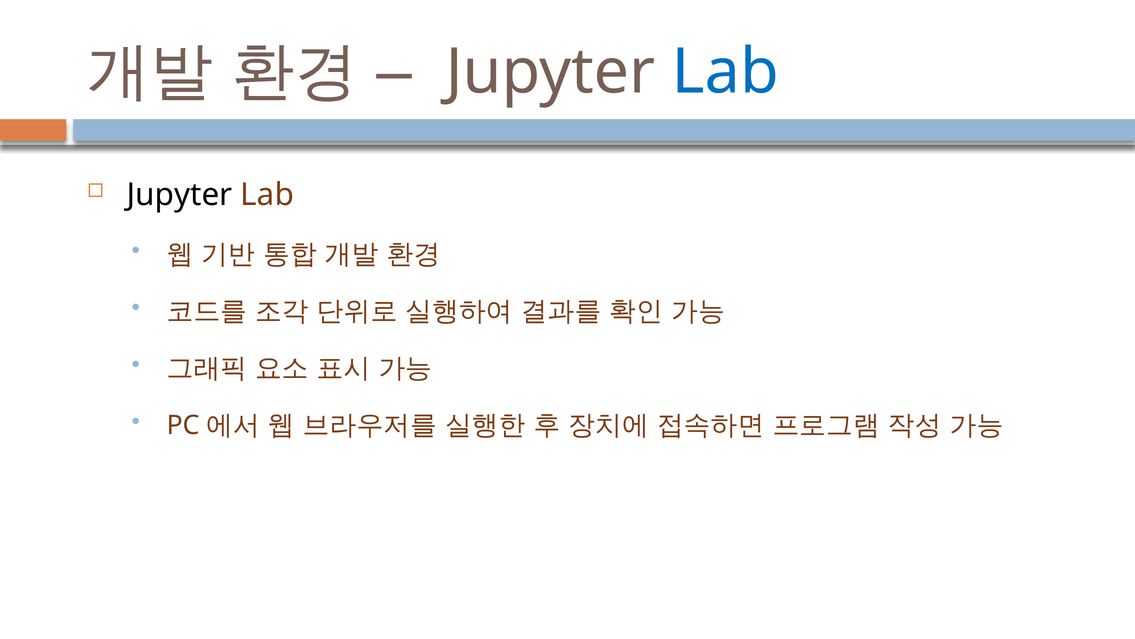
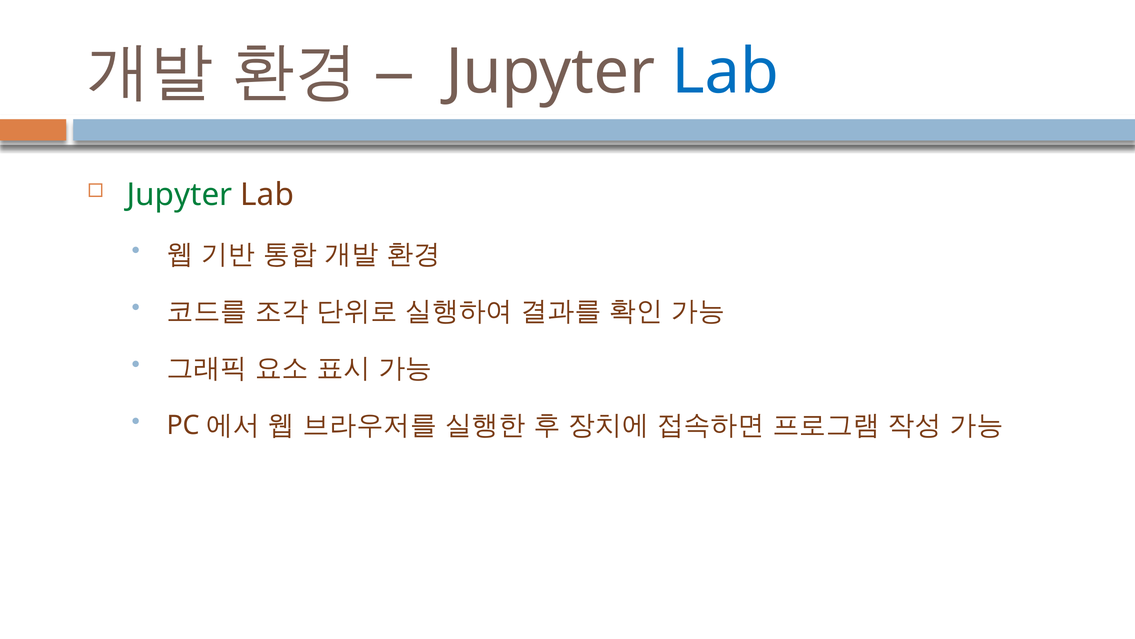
Jupyter colour: black -> green (180, 195)
